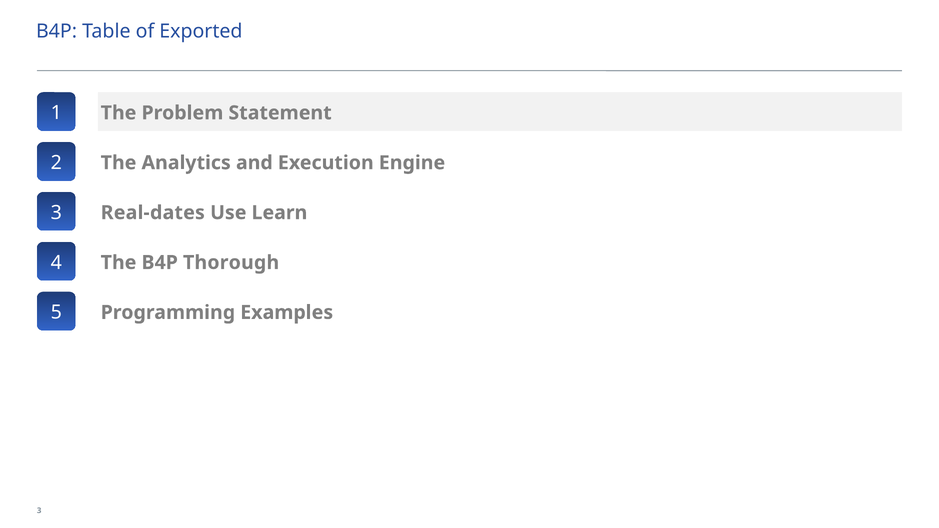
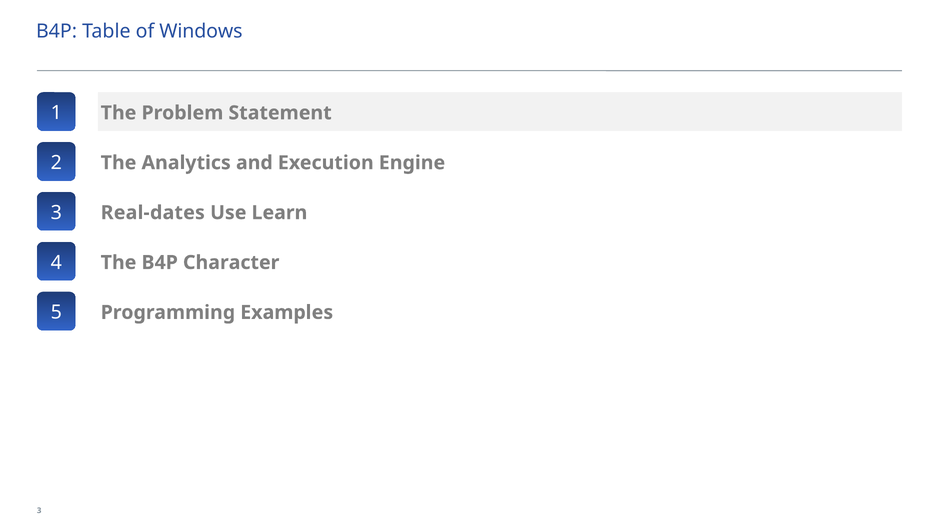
Exported: Exported -> Windows (201, 31)
Thorough: Thorough -> Character (231, 263)
